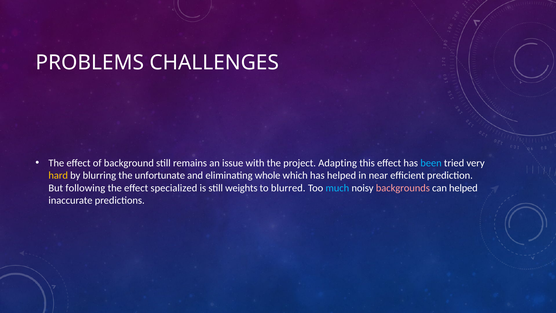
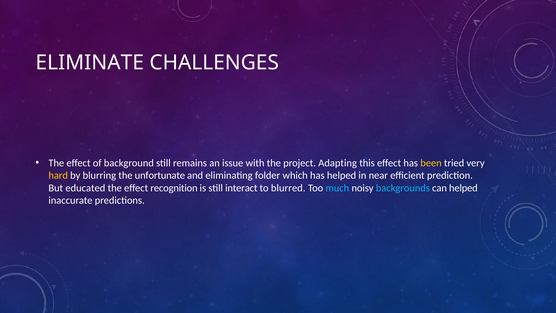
PROBLEMS: PROBLEMS -> ELIMINATE (90, 62)
been colour: light blue -> yellow (431, 163)
whole: whole -> folder (268, 175)
following: following -> educated (85, 188)
specialized: specialized -> recognition (174, 188)
weights: weights -> interact (241, 188)
backgrounds colour: pink -> light blue (403, 188)
